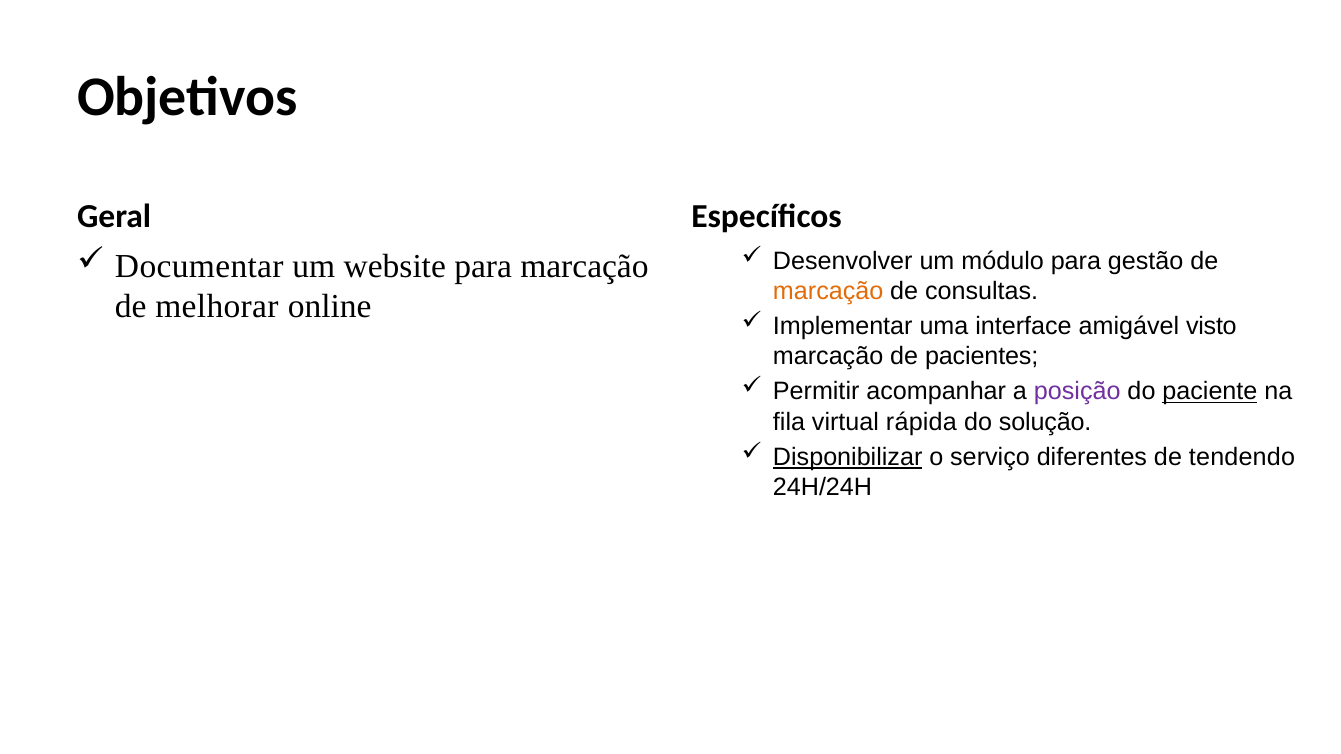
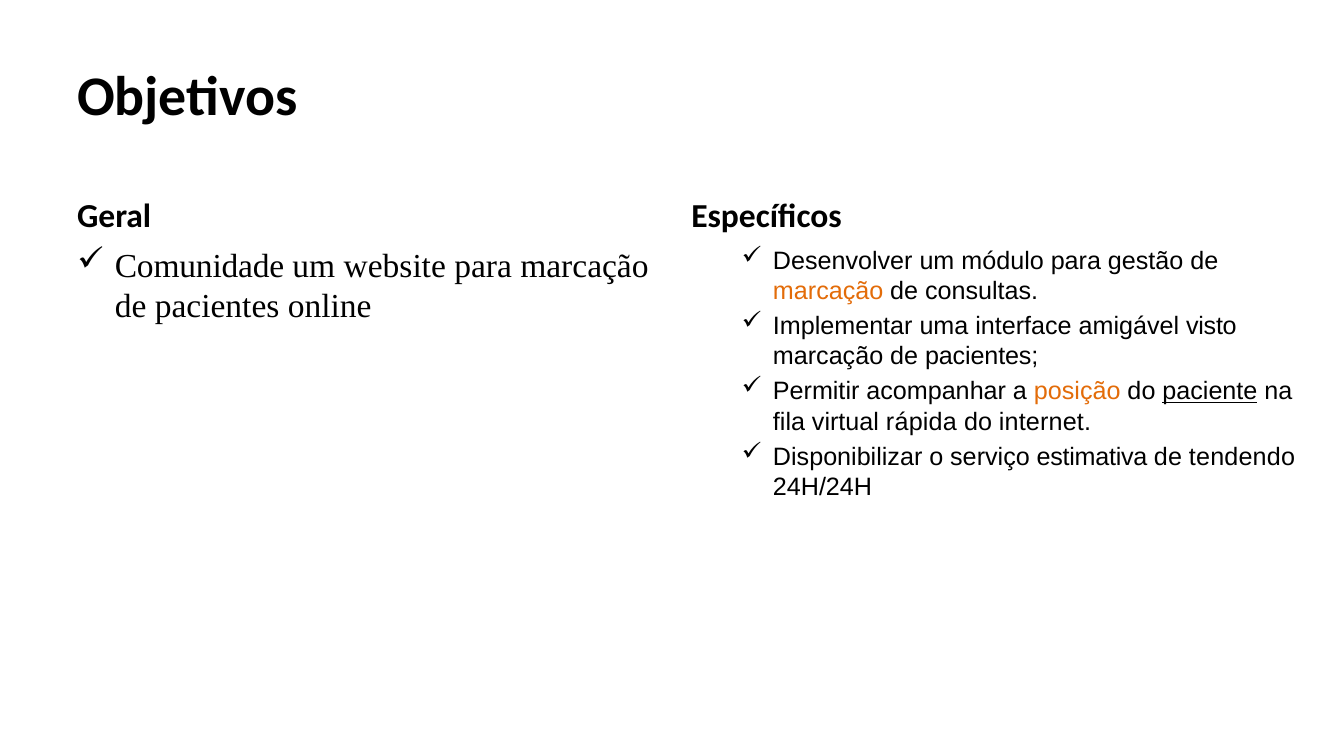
Documentar: Documentar -> Comunidade (200, 267)
melhorar: melhorar -> pacientes (217, 307)
posição colour: purple -> orange (1077, 392)
solução: solução -> internet (1045, 422)
Disponibilizar underline: present -> none (848, 457)
diferentes: diferentes -> estimativa (1092, 457)
